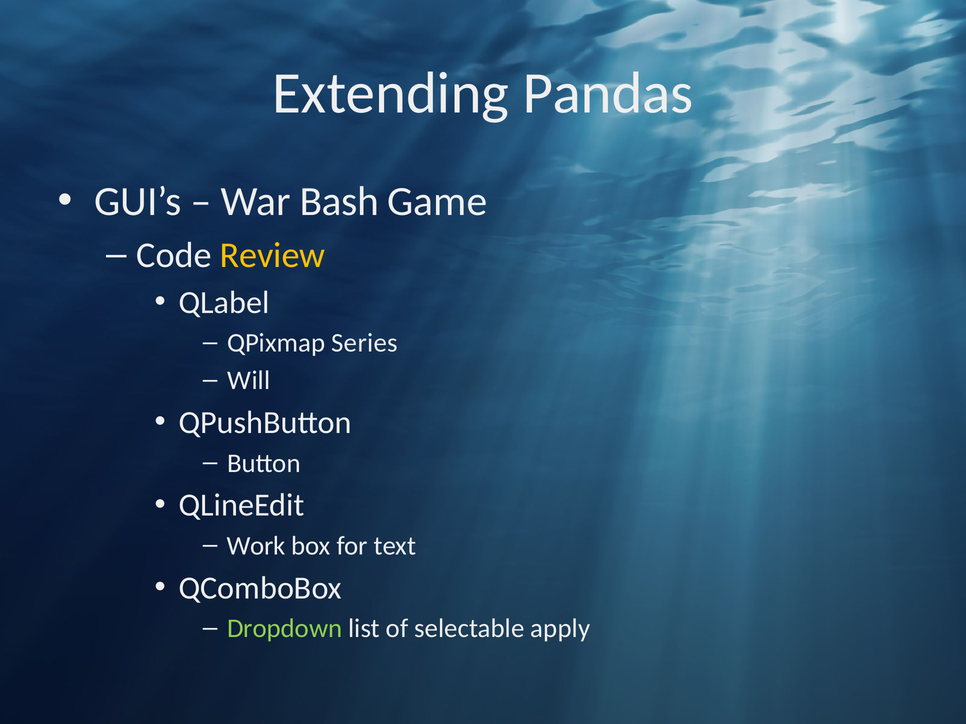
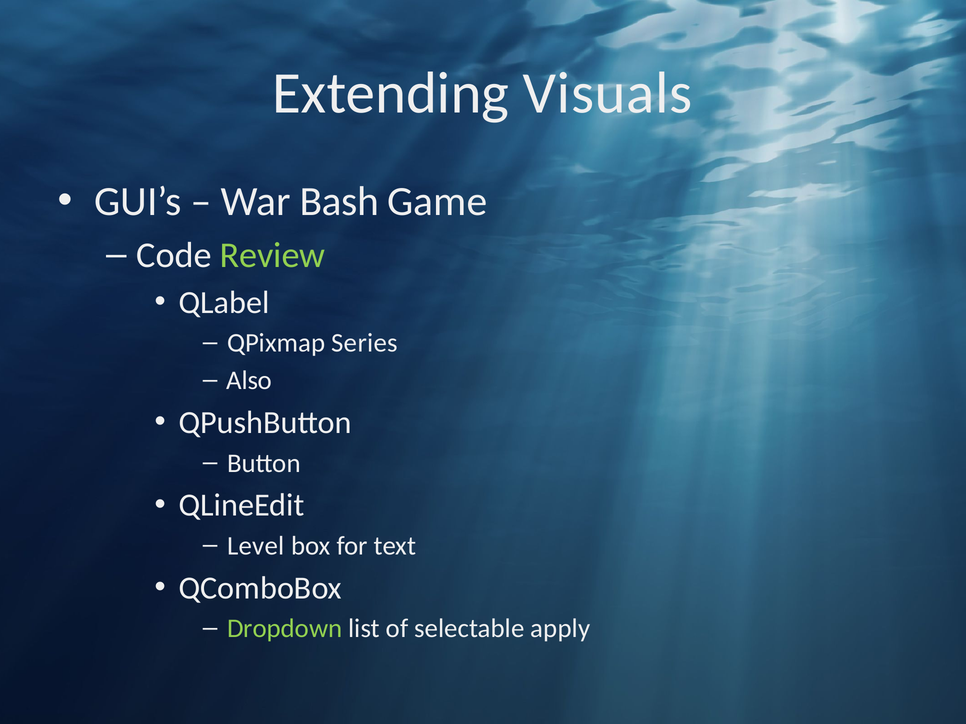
Pandas: Pandas -> Visuals (608, 94)
Review colour: yellow -> light green (273, 256)
Will: Will -> Also (249, 381)
Work: Work -> Level (256, 546)
